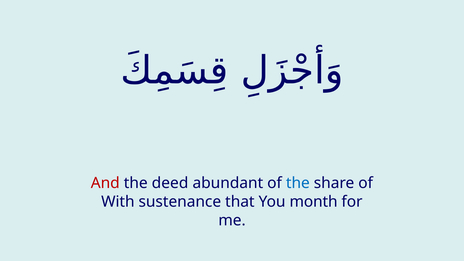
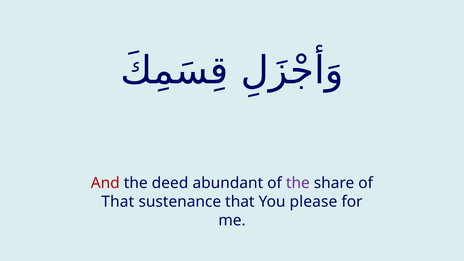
the colour: blue -> purple (298, 183)
With: With -> That (118, 202)
month: month -> please (313, 202)
